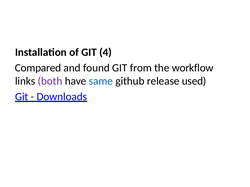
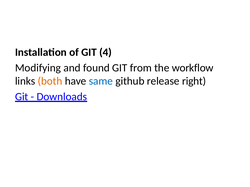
Compared: Compared -> Modifying (38, 68)
both colour: purple -> orange (50, 81)
used: used -> right (194, 81)
